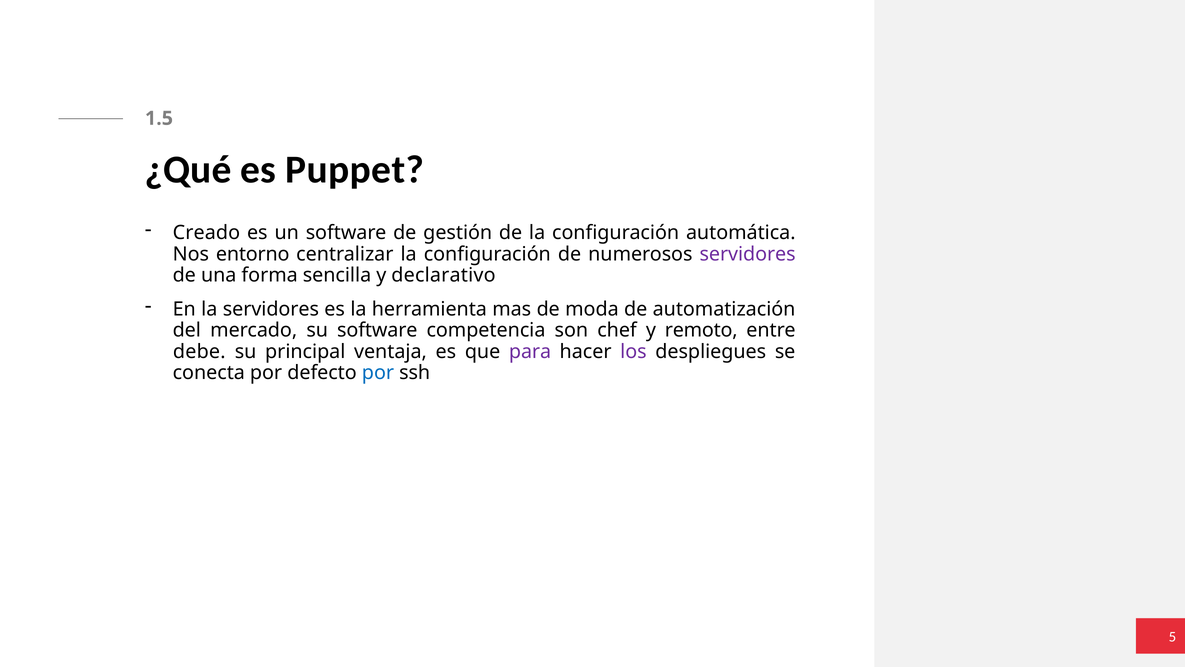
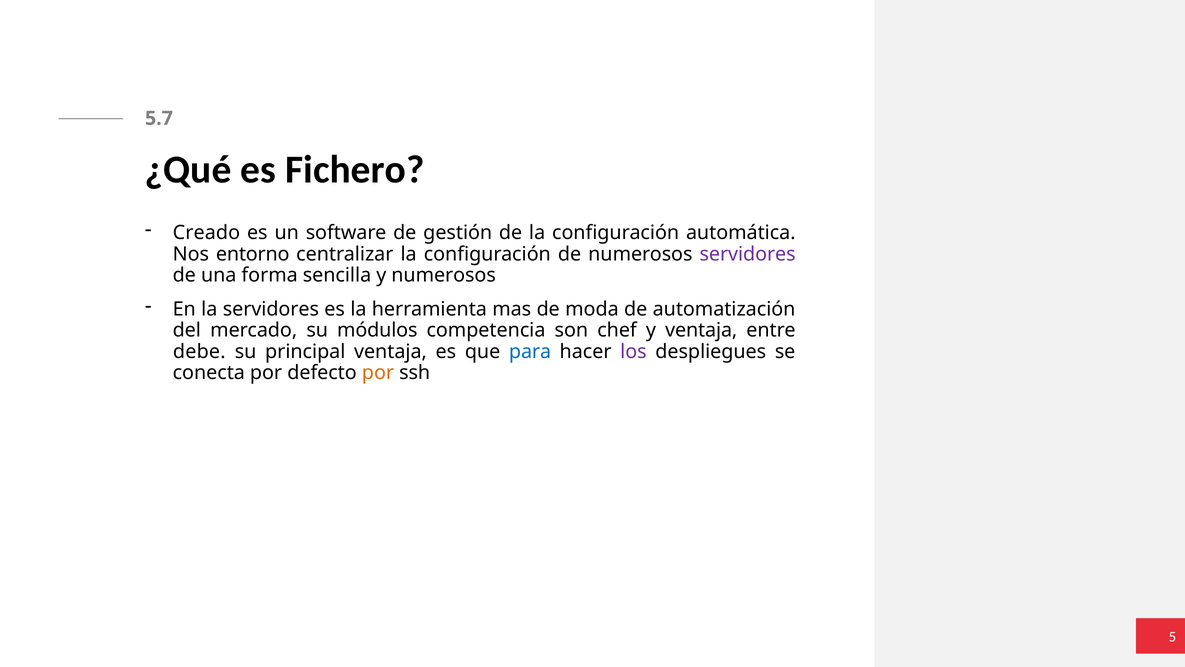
1.5: 1.5 -> 5.7 (159, 118)
Puppet: Puppet -> Fichero (355, 170)
y declarativo: declarativo -> numerosos (444, 275)
su software: software -> módulos (377, 330)
y remoto: remoto -> ventaja (701, 330)
para colour: purple -> blue (530, 351)
por colour: blue -> orange (378, 373)
